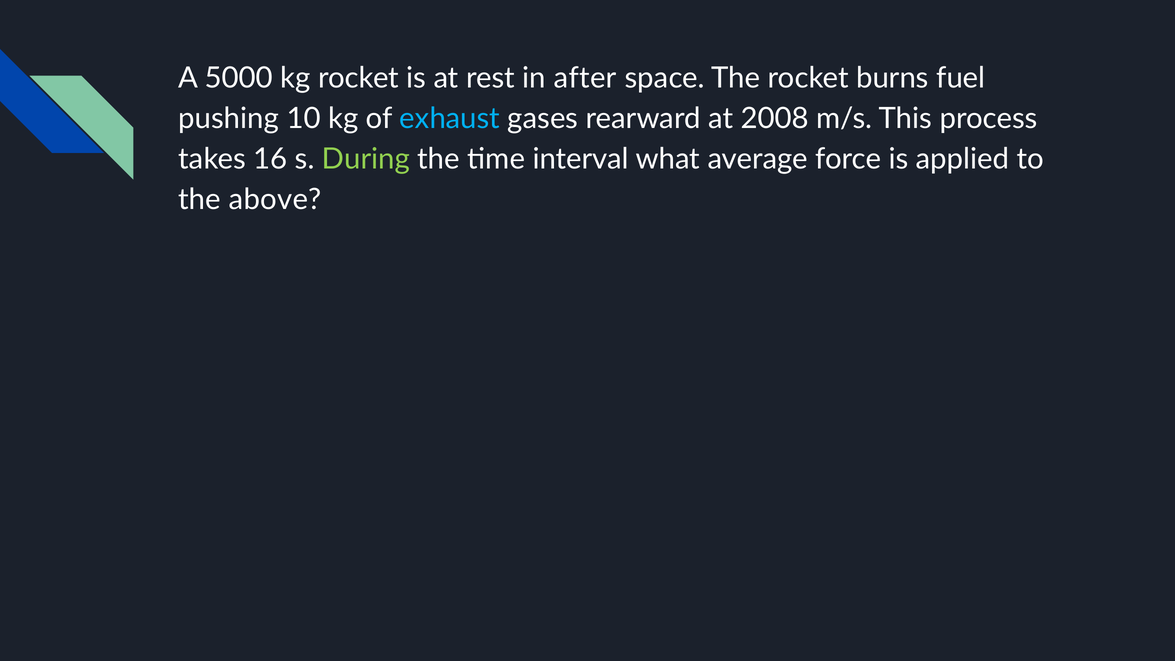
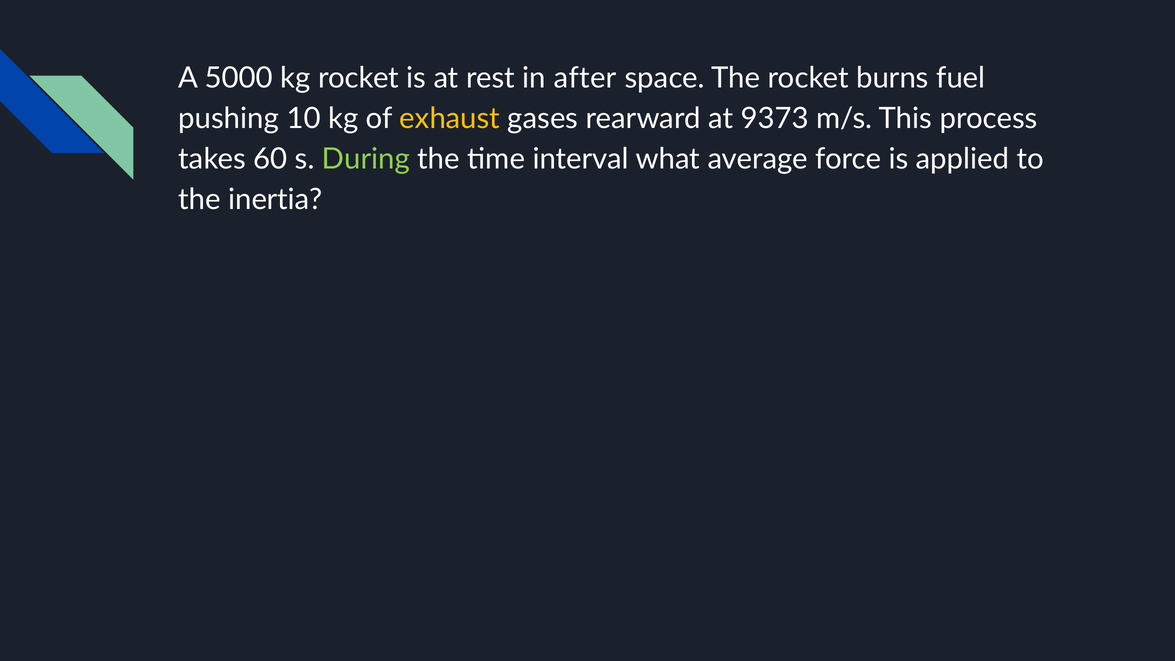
exhaust colour: light blue -> yellow (450, 119)
2008: 2008 -> 9373 (775, 119)
16: 16 -> 60 (270, 159)
above: above -> inertia (275, 200)
